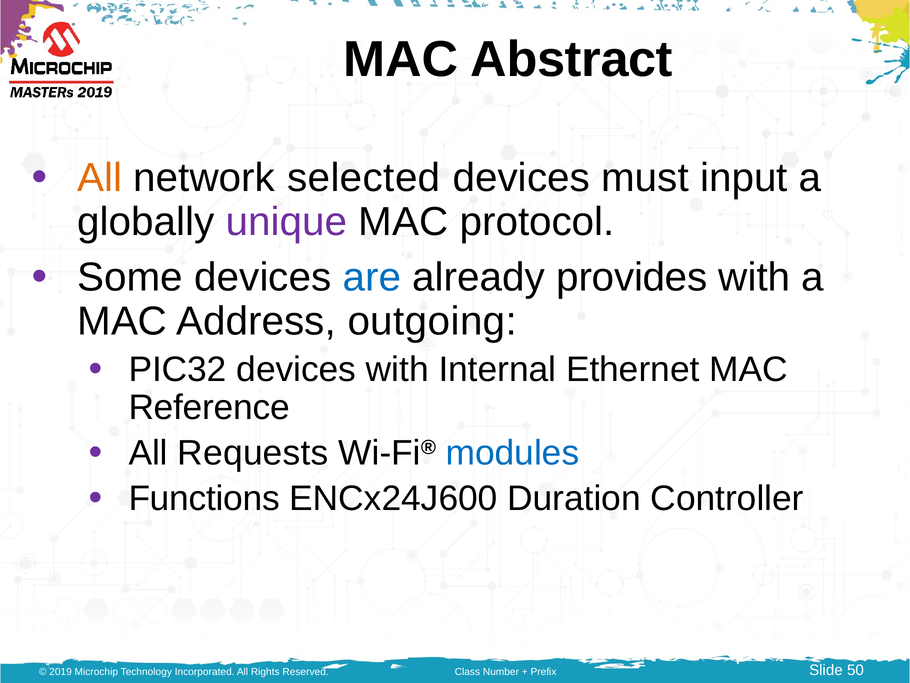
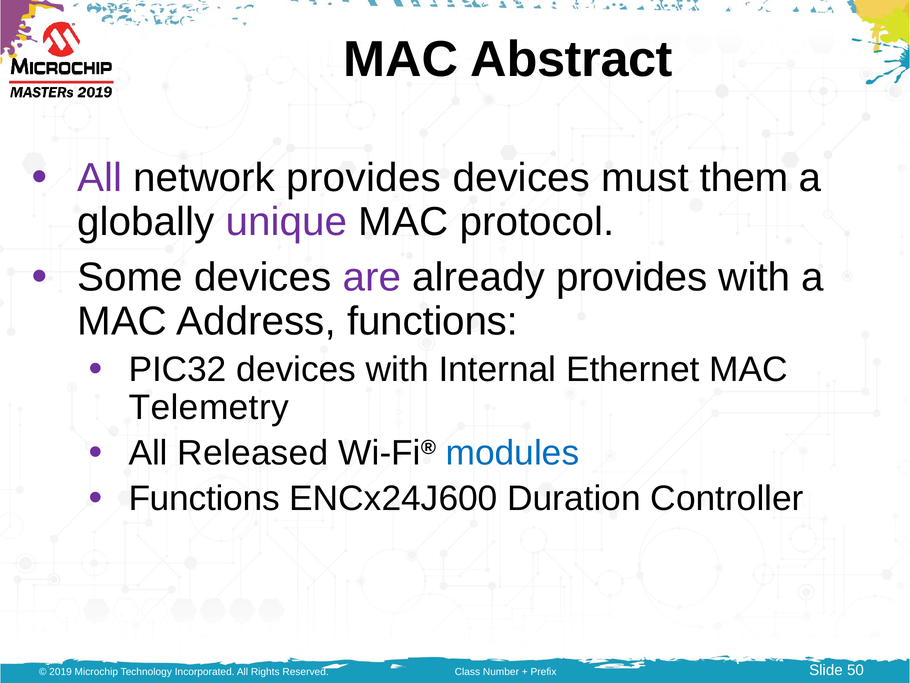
All colour: orange -> purple (100, 178)
network selected: selected -> provides (364, 178)
input: input -> them (744, 178)
are colour: blue -> purple (372, 277)
Address outgoing: outgoing -> functions (433, 321)
Reference: Reference -> Telemetry (209, 407)
Requests: Requests -> Released (253, 453)
